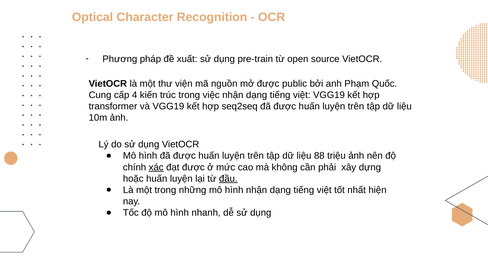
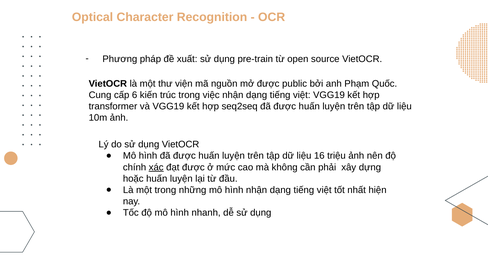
4: 4 -> 6 (135, 95)
88: 88 -> 16 (319, 156)
đầu underline: present -> none (228, 179)
